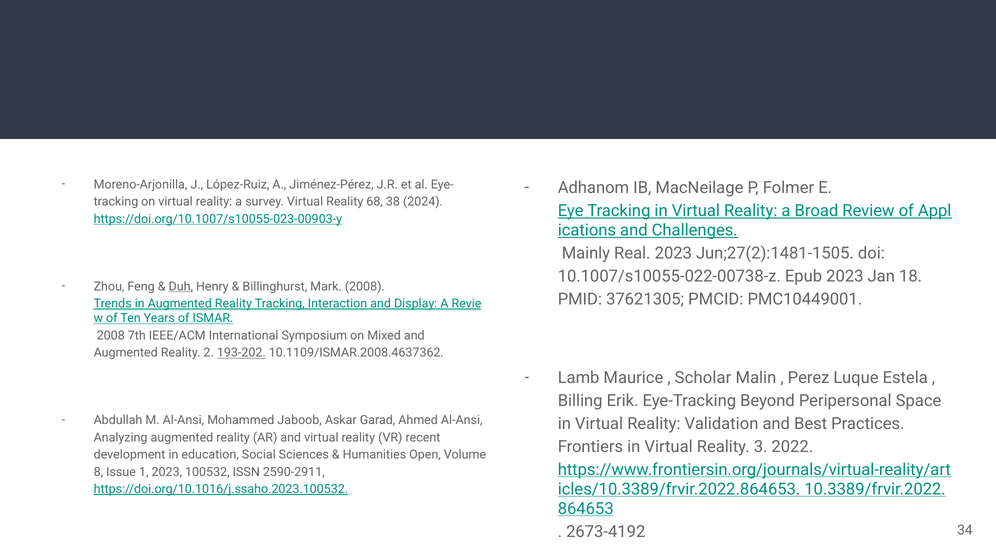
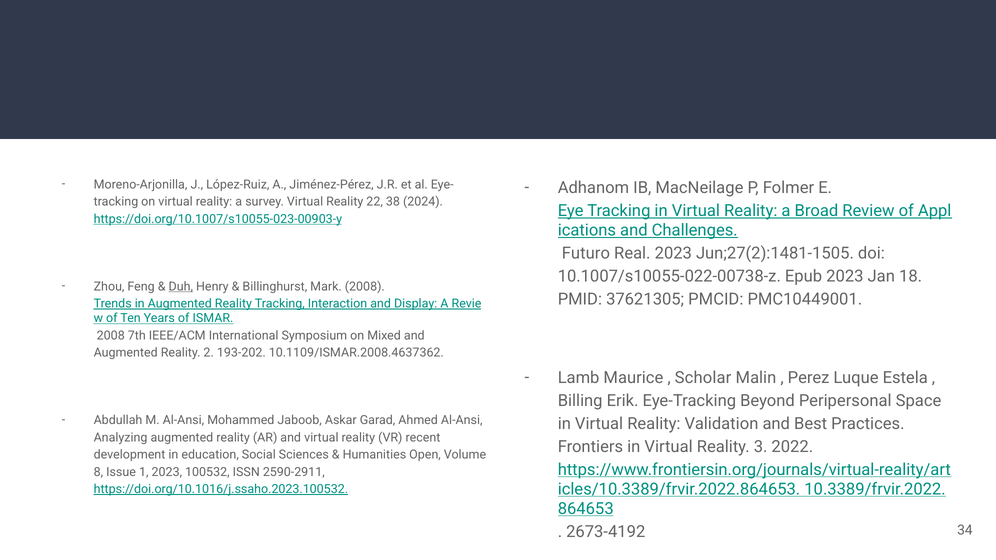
68: 68 -> 22 (375, 202)
Mainly: Mainly -> Futuro (586, 253)
193-202 underline: present -> none (241, 353)
